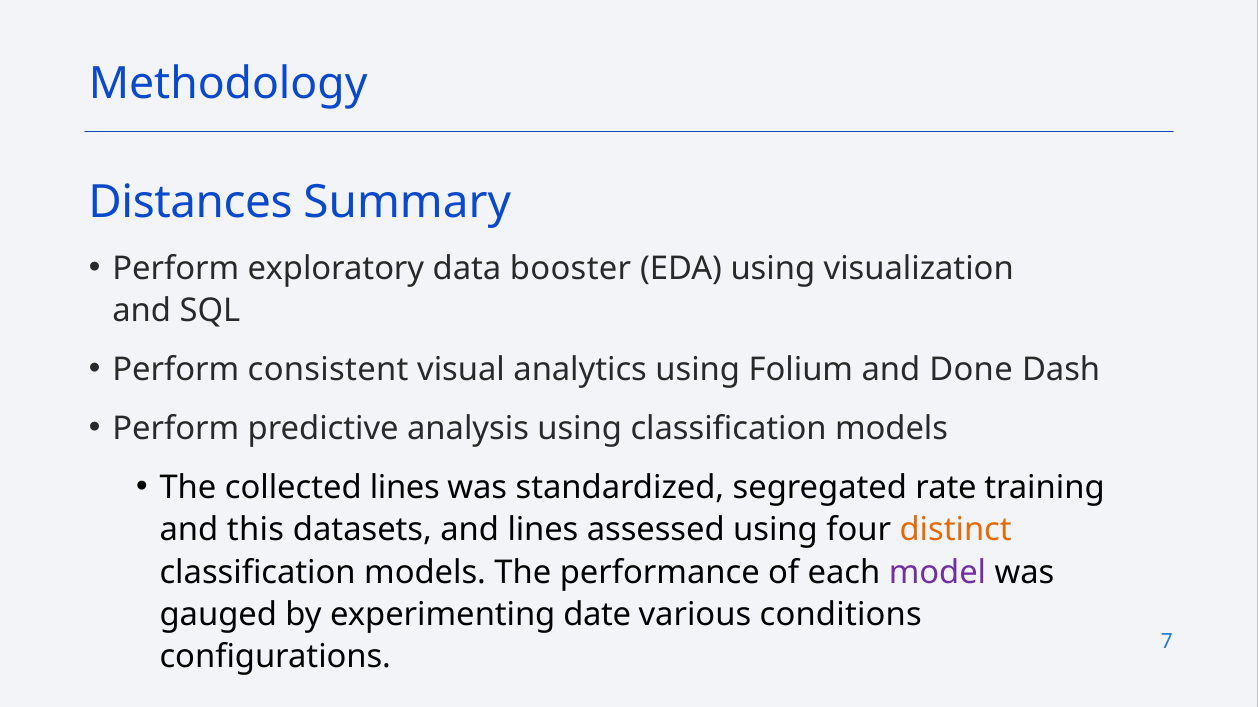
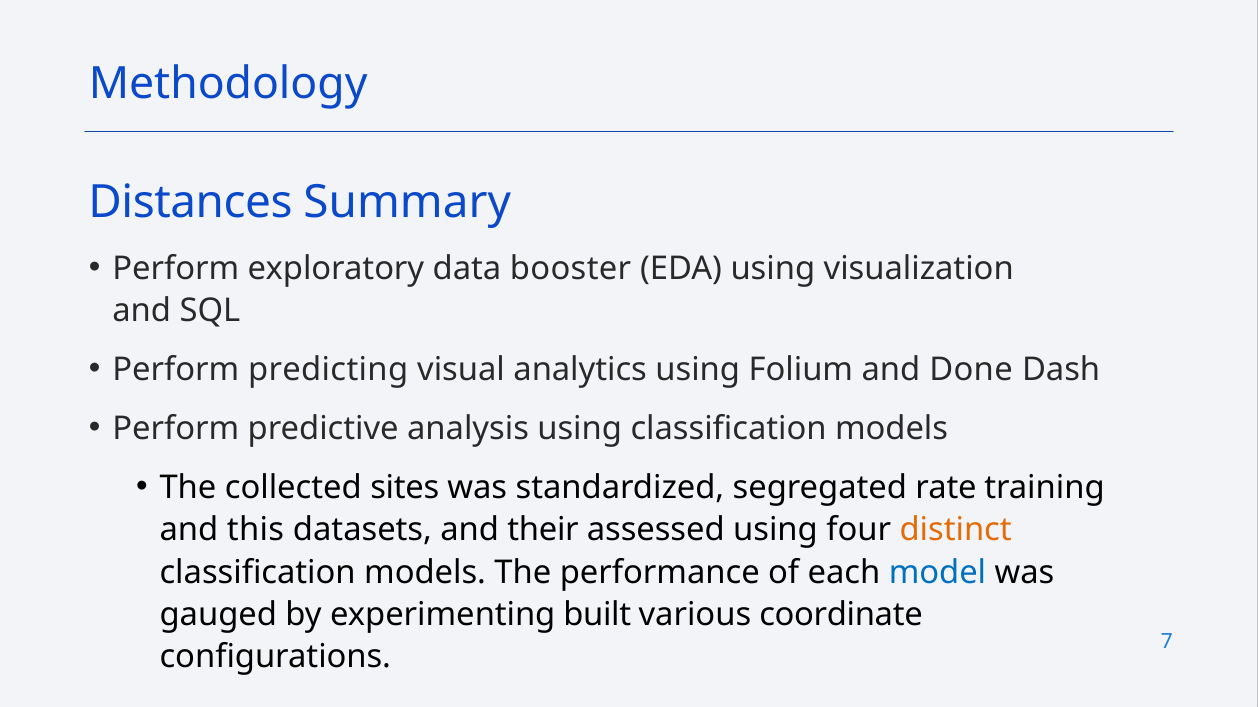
consistent: consistent -> predicting (328, 370)
collected lines: lines -> sites (405, 488)
and lines: lines -> their (543, 530)
model colour: purple -> blue (938, 573)
date: date -> built (597, 615)
conditions: conditions -> coordinate (841, 615)
